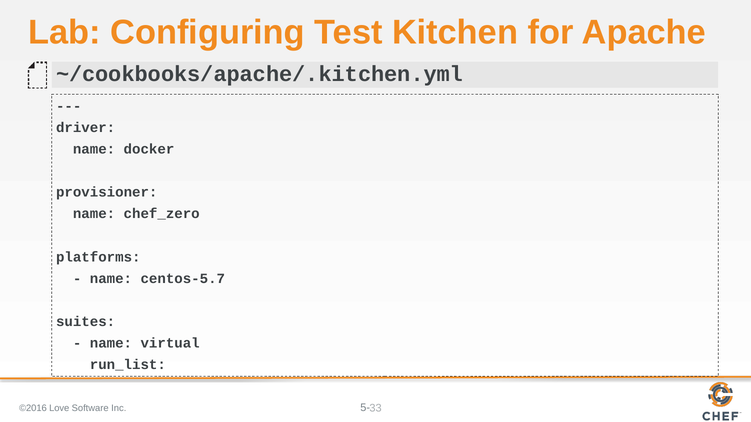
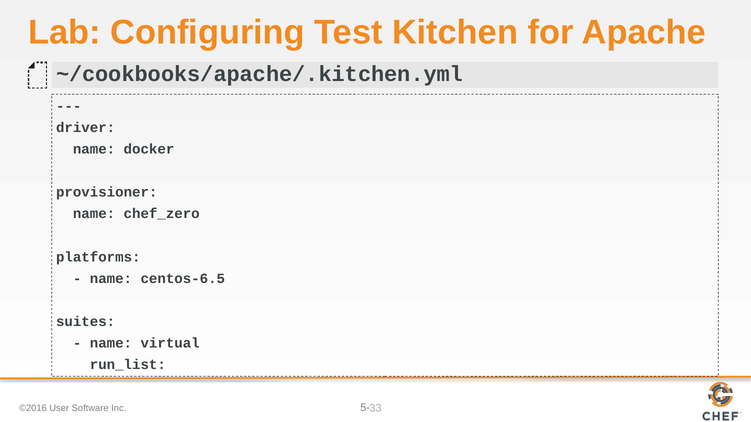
centos-5.7: centos-5.7 -> centos-6.5 (183, 279)
Love: Love -> User (59, 409)
